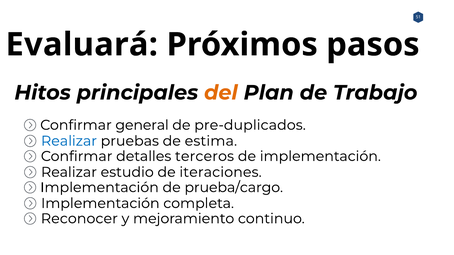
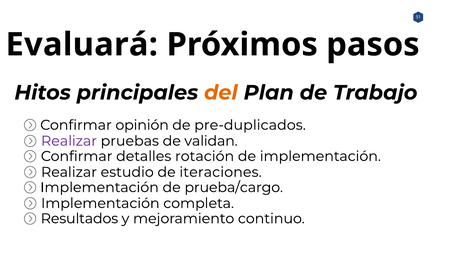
general: general -> opinión (142, 125)
Realizar colour: blue -> purple (69, 141)
estima: estima -> validan (211, 141)
terceros: terceros -> rotación (205, 157)
Reconocer: Reconocer -> Resultados (79, 219)
